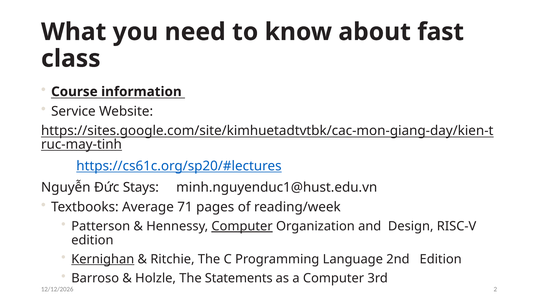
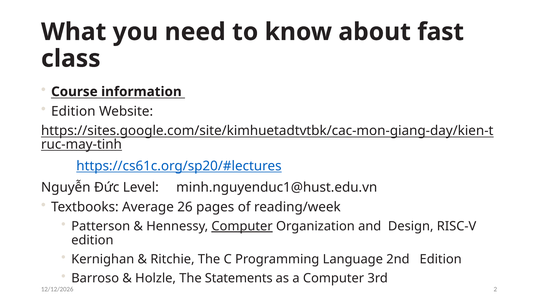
Service: Service -> Edition (73, 111)
Stays: Stays -> Level (141, 187)
71: 71 -> 26 (185, 207)
Kernighan underline: present -> none (103, 259)
